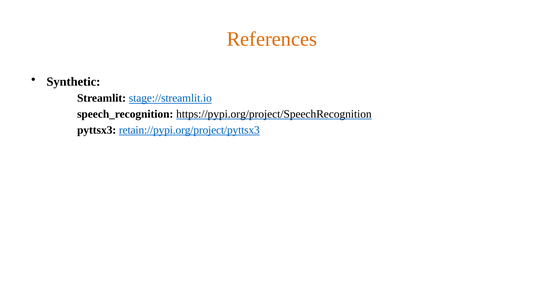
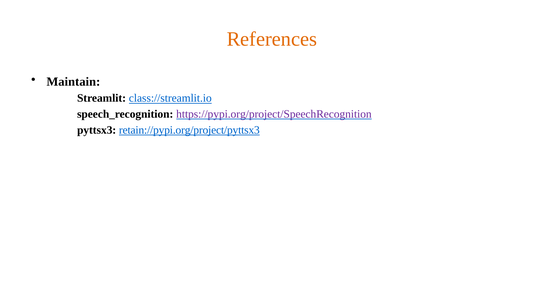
Synthetic: Synthetic -> Maintain (73, 82)
stage://streamlit.io: stage://streamlit.io -> class://streamlit.io (170, 98)
https://pypi.org/project/SpeechRecognition colour: black -> purple (274, 114)
